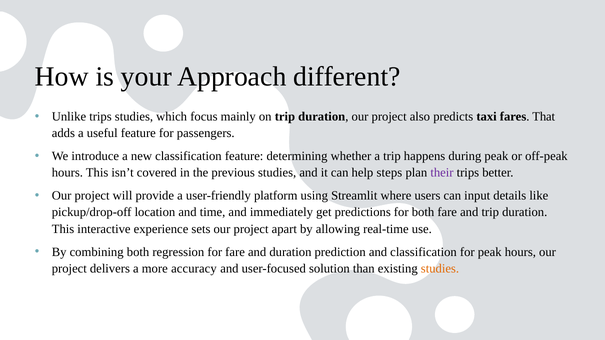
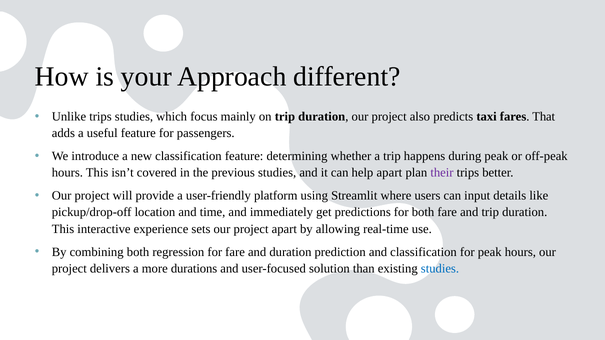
help steps: steps -> apart (389, 173)
accuracy: accuracy -> durations (194, 269)
studies colour: orange -> blue (440, 269)
